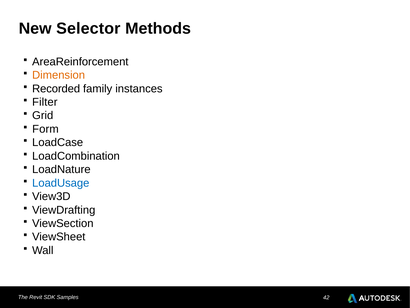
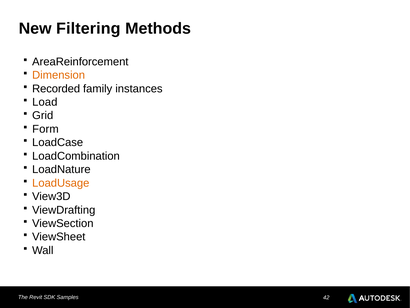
Selector: Selector -> Filtering (88, 28)
Filter: Filter -> Load (45, 102)
LoadUsage colour: blue -> orange (61, 183)
